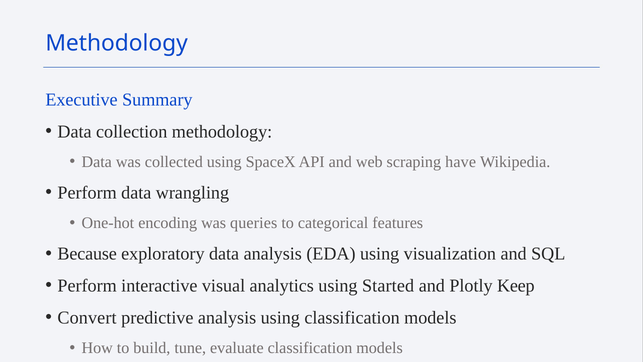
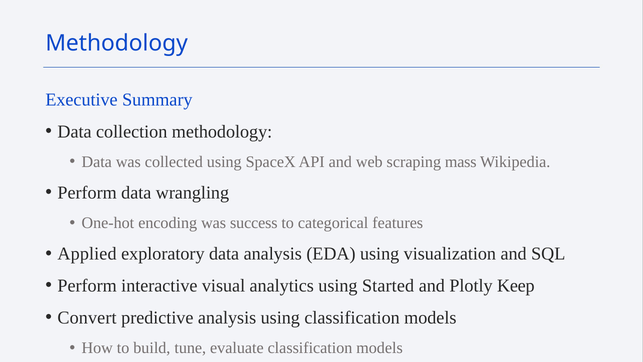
have: have -> mass (461, 162)
queries: queries -> success (254, 223)
Because: Because -> Applied (87, 254)
